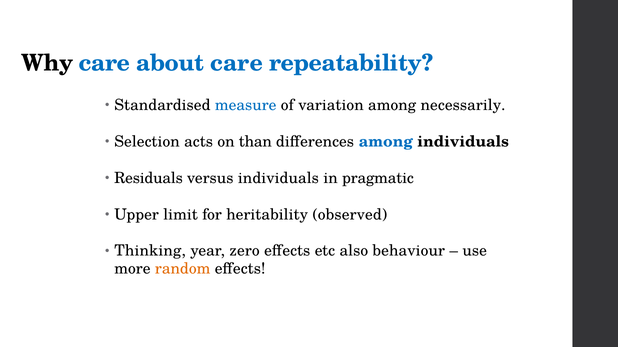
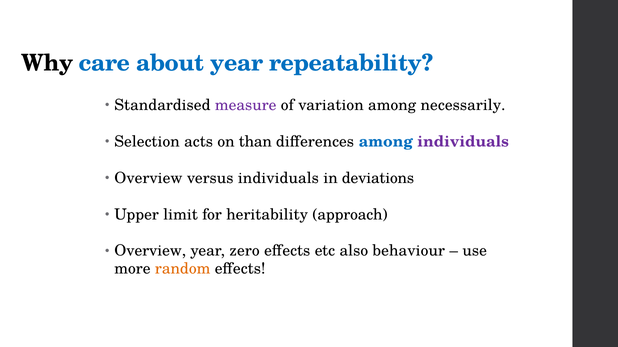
about care: care -> year (237, 63)
measure colour: blue -> purple (246, 105)
individuals colour: black -> purple (463, 142)
Residuals: Residuals -> Overview (148, 178)
pragmatic: pragmatic -> deviations (378, 178)
observed: observed -> approach (350, 215)
Thinking: Thinking -> Overview (150, 251)
